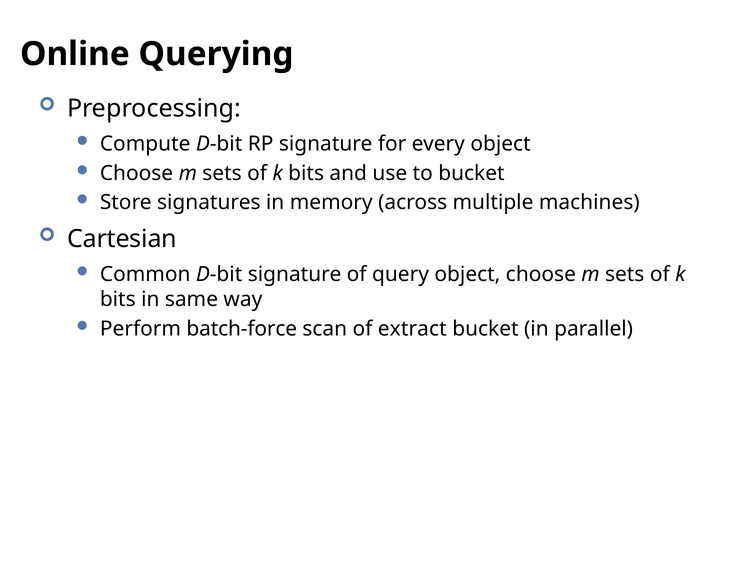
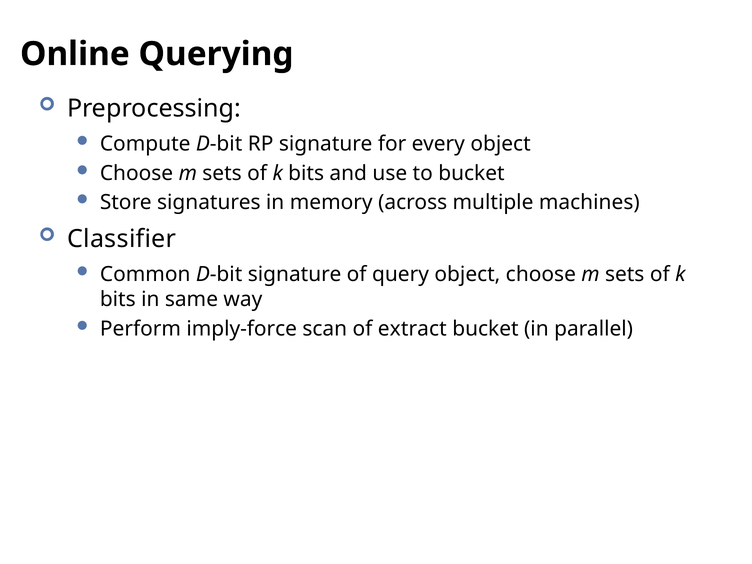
Cartesian: Cartesian -> Classifier (122, 239)
batch-force: batch-force -> imply-force (242, 329)
